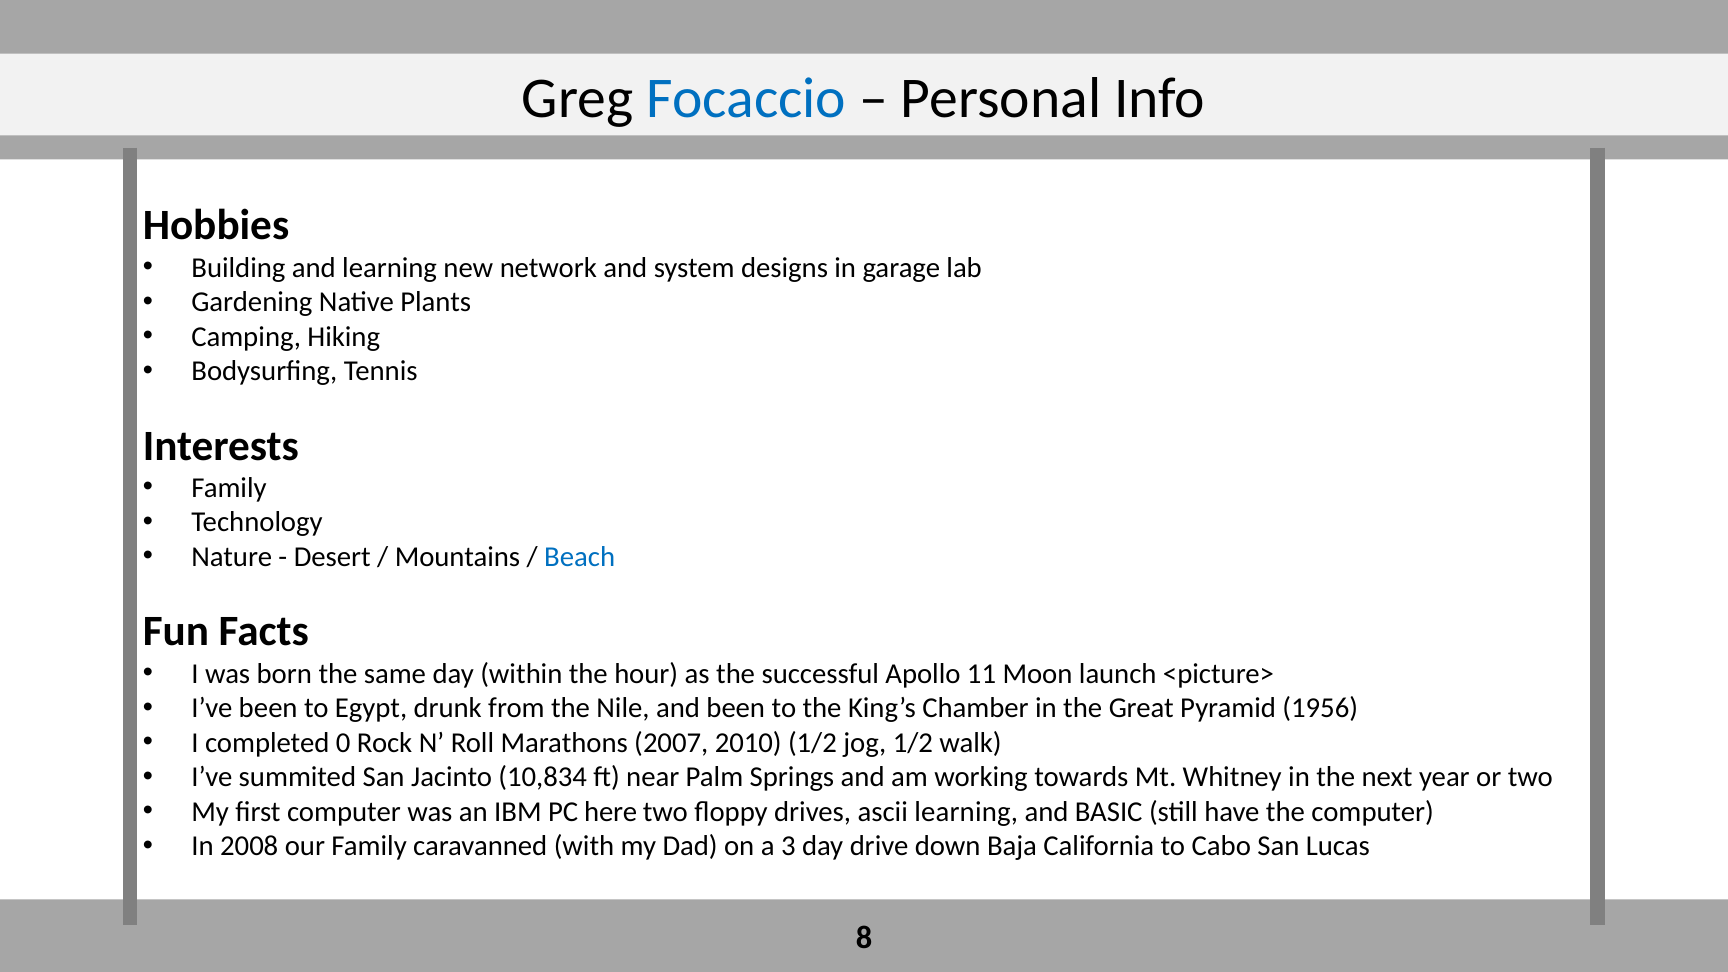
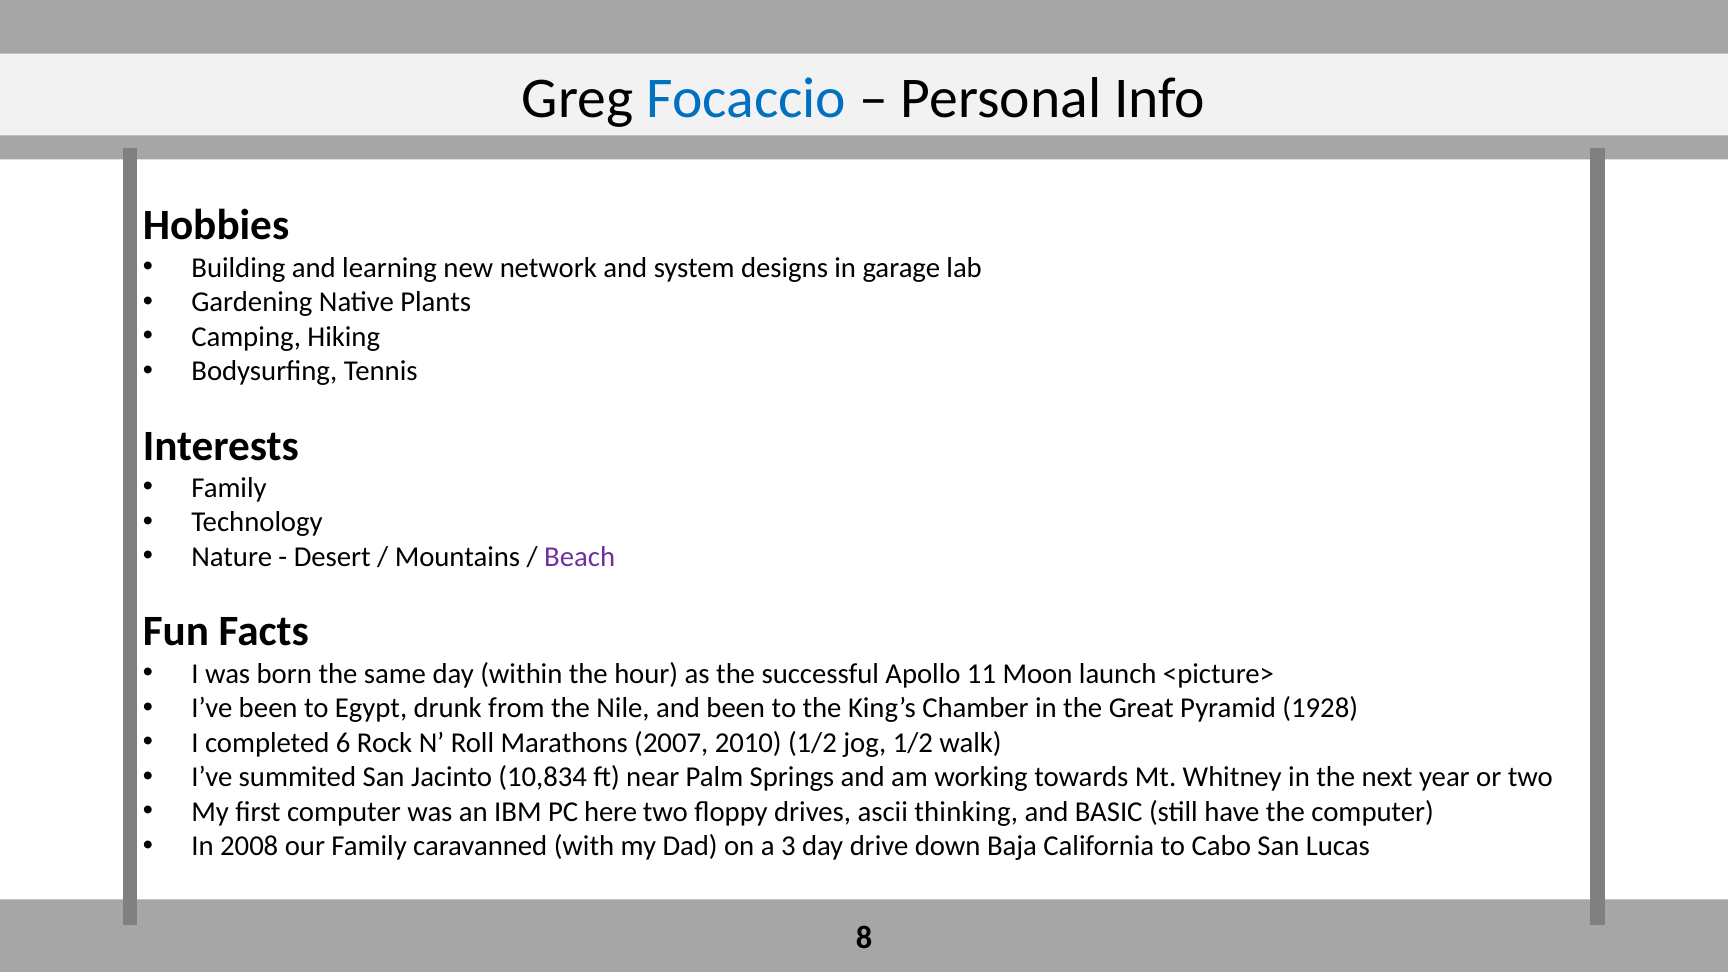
Beach colour: blue -> purple (580, 557)
1956: 1956 -> 1928 (1320, 708)
0: 0 -> 6 (343, 743)
ascii learning: learning -> thinking (966, 812)
